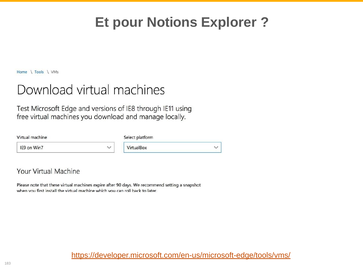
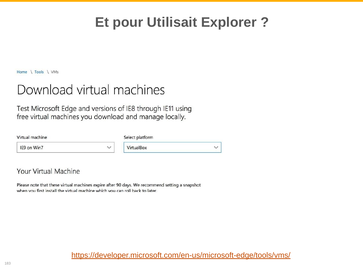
Notions: Notions -> Utilisait (172, 22)
